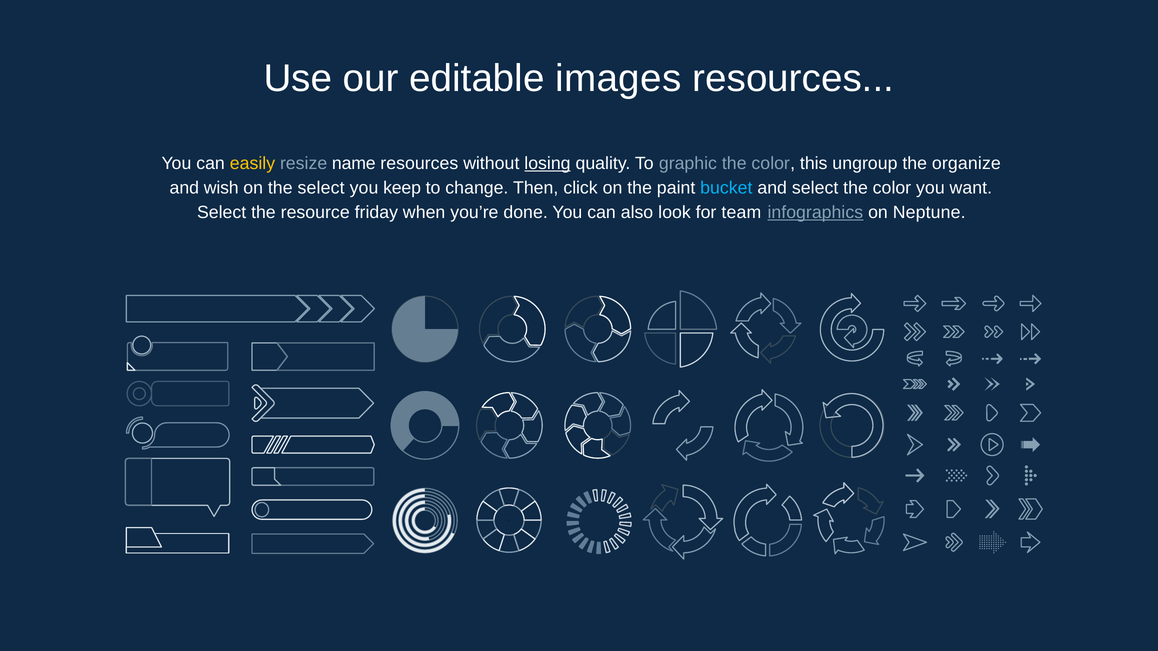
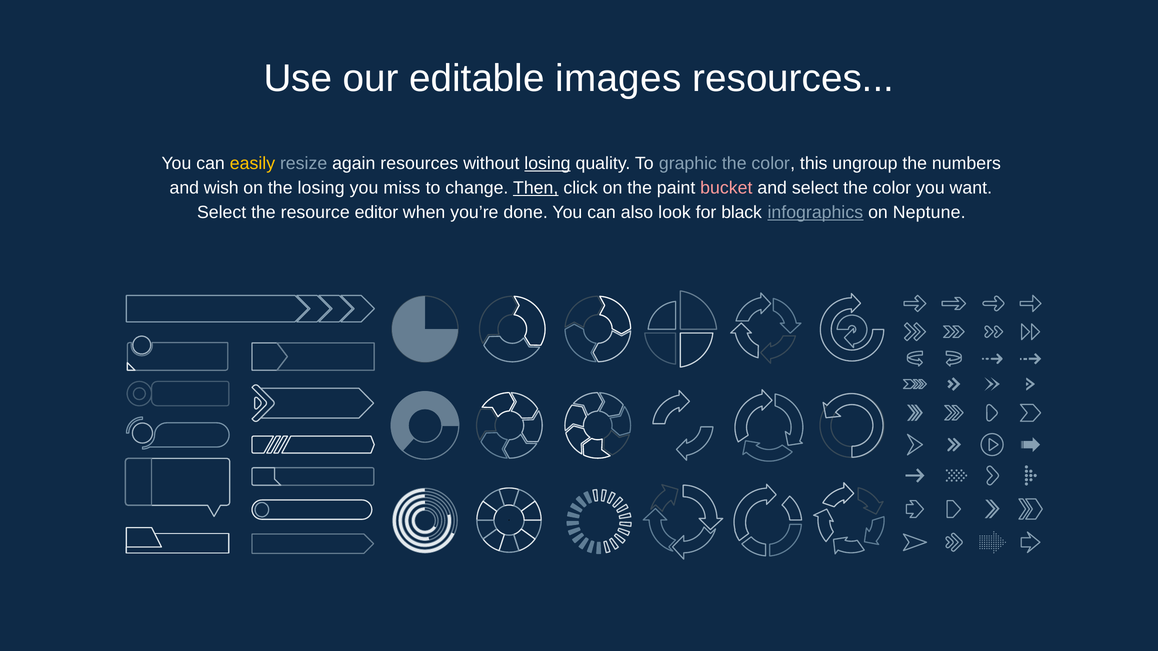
name: name -> again (354, 164)
organize: organize -> numbers (966, 164)
the select: select -> losing (321, 188)
keep: keep -> miss (402, 188)
Then underline: none -> present (536, 188)
bucket colour: light blue -> pink (726, 188)
friday: friday -> editor (376, 212)
team: team -> black (742, 212)
